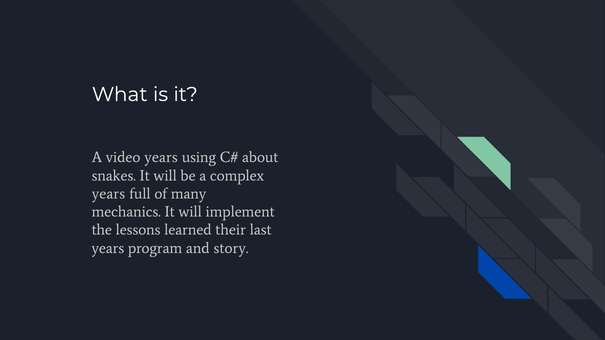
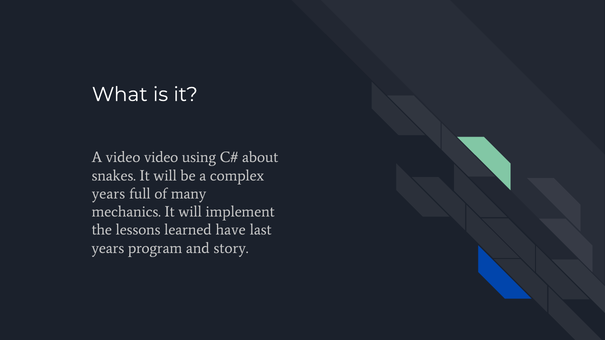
video years: years -> video (161, 158)
their: their -> have (231, 230)
